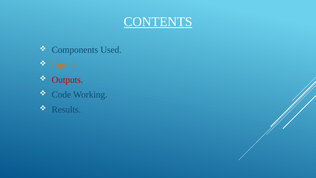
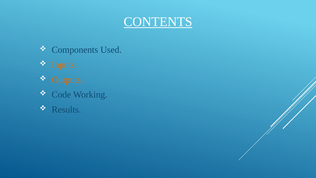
Outputs colour: red -> orange (67, 80)
